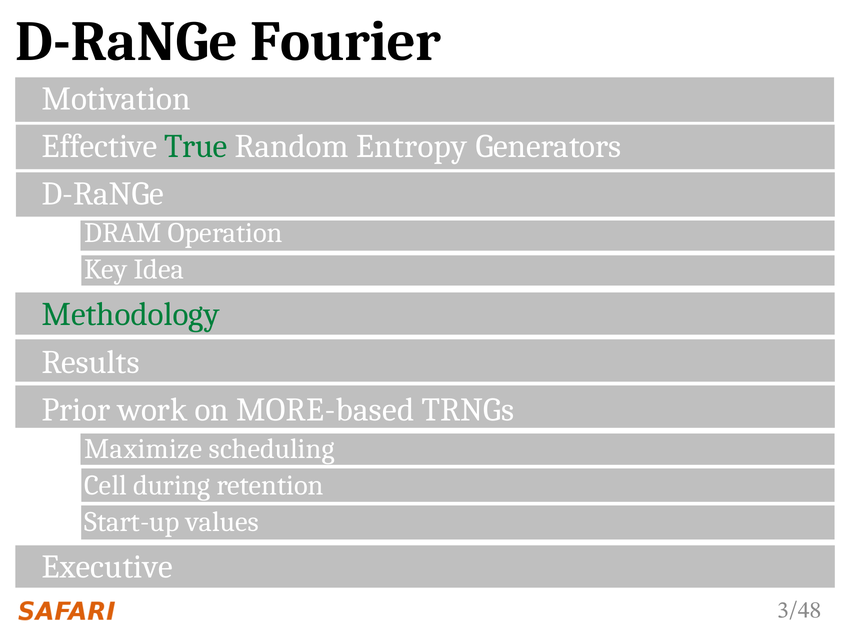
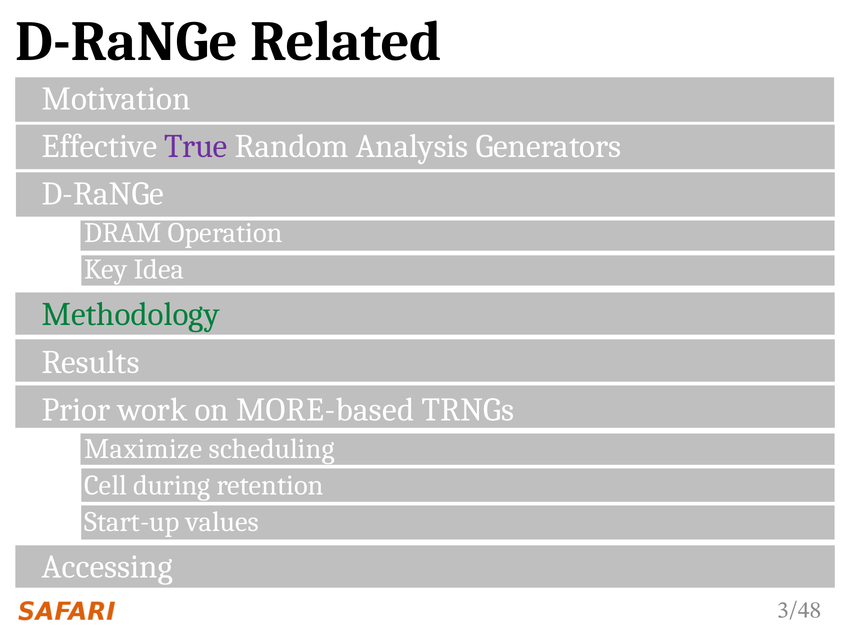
Fourier: Fourier -> Related (346, 41)
True colour: green -> purple (196, 147)
Entropy: Entropy -> Analysis (412, 147)
Executive: Executive -> Accessing (107, 567)
